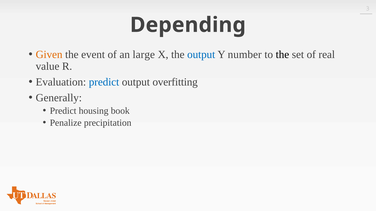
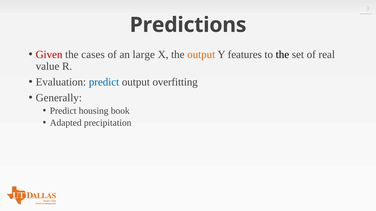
Depending: Depending -> Predictions (188, 25)
Given colour: orange -> red (49, 55)
event: event -> cases (93, 55)
output colour: blue -> orange (201, 55)
number: number -> features (245, 55)
Penalize: Penalize -> Adapted (66, 123)
